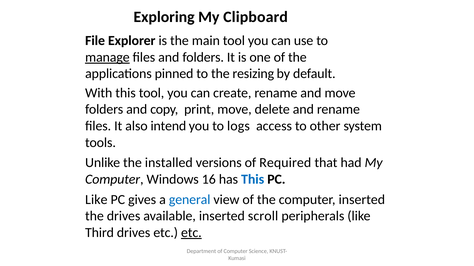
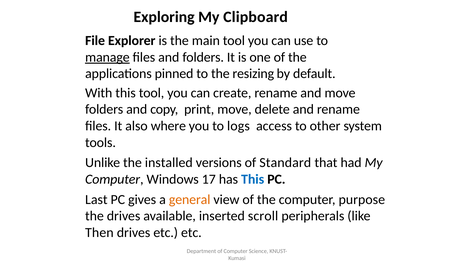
intend: intend -> where (168, 126)
Required: Required -> Standard (285, 163)
16: 16 -> 17 (209, 180)
Like: Like -> Last (96, 200)
general colour: blue -> orange (190, 200)
computer inserted: inserted -> purpose (362, 200)
Third: Third -> Then (99, 233)
etc underline: present -> none (191, 233)
